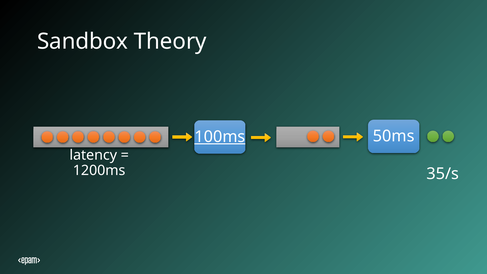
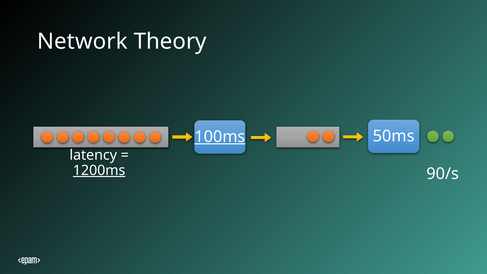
Sandbox: Sandbox -> Network (82, 41)
1200ms underline: none -> present (99, 170)
35/s: 35/s -> 90/s (443, 174)
